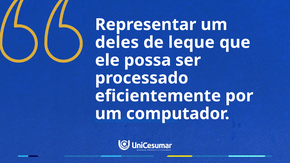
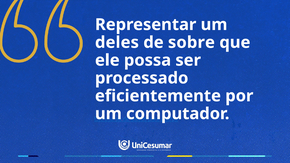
leque: leque -> sobre (191, 42)
